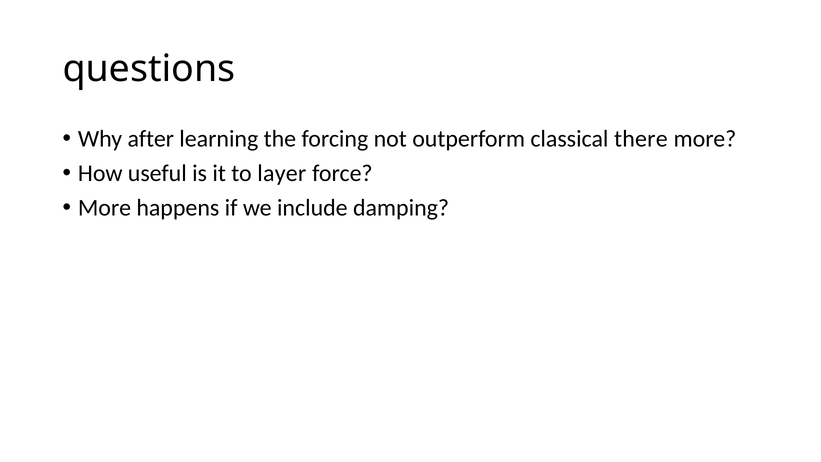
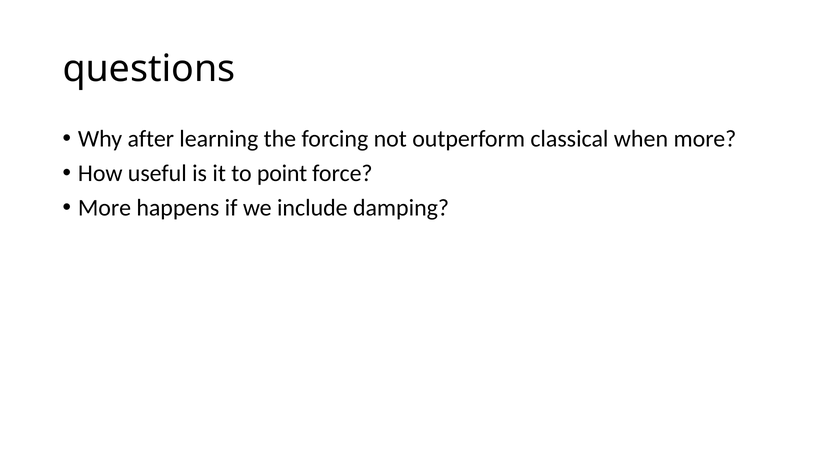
there: there -> when (641, 139)
layer: layer -> point (282, 173)
